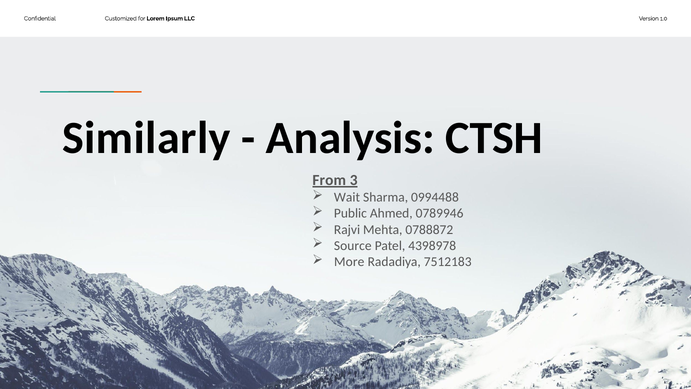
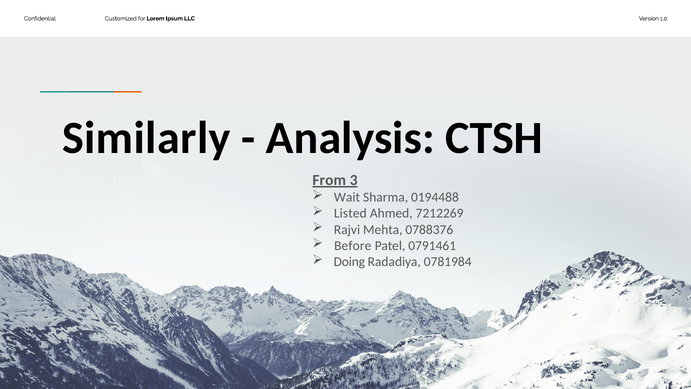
0994488: 0994488 -> 0194488 (435, 197)
Public: Public -> Listed (350, 213)
0789946: 0789946 -> 7212269 (440, 213)
0788872: 0788872 -> 0788376 (429, 229)
Source: Source -> Before (353, 246)
4398978: 4398978 -> 0791461 (432, 246)
More: More -> Doing (349, 262)
7512183: 7512183 -> 0781984 (448, 262)
